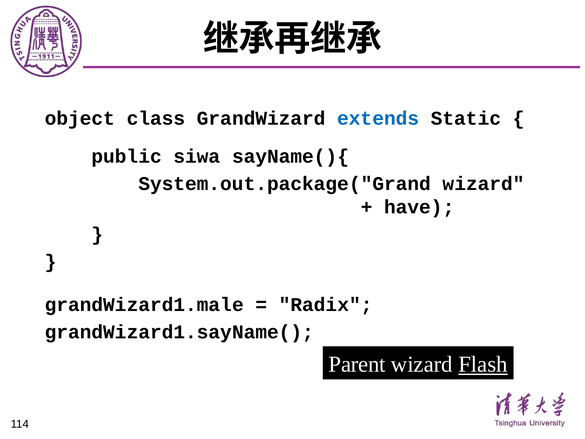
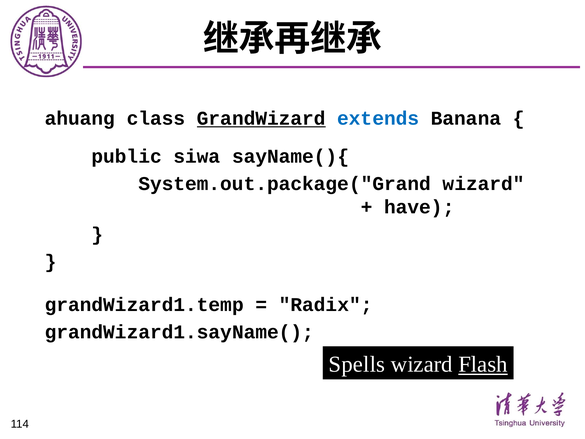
object: object -> ahuang (80, 118)
GrandWizard underline: none -> present (261, 118)
Static: Static -> Banana (466, 118)
grandWizard1.male: grandWizard1.male -> grandWizard1.temp (144, 305)
Parent: Parent -> Spells (357, 364)
